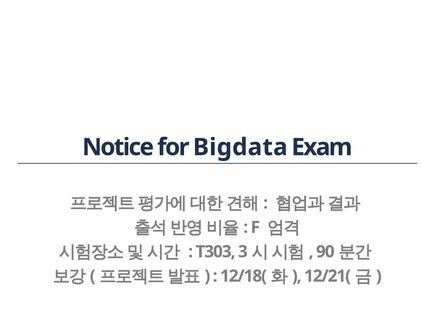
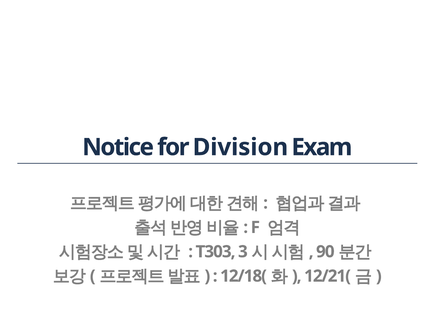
Bigdata: Bigdata -> Division (240, 147)
